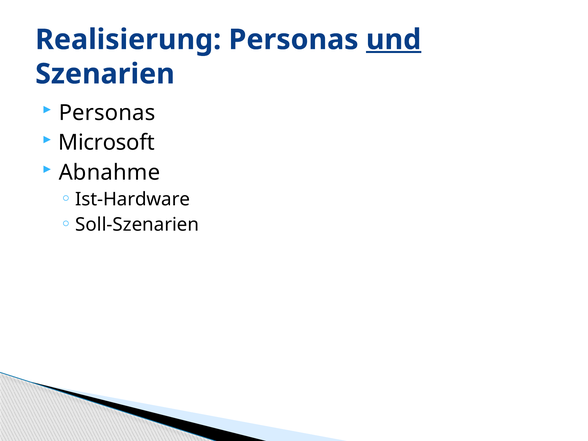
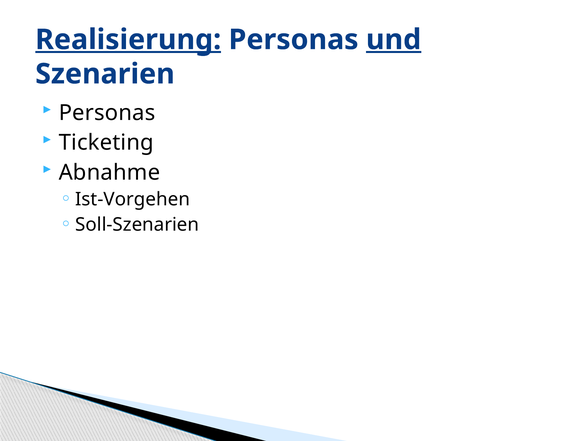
Realisierung underline: none -> present (128, 40)
Microsoft: Microsoft -> Ticketing (106, 143)
Ist-Hardware: Ist-Hardware -> Ist-Vorgehen (133, 199)
